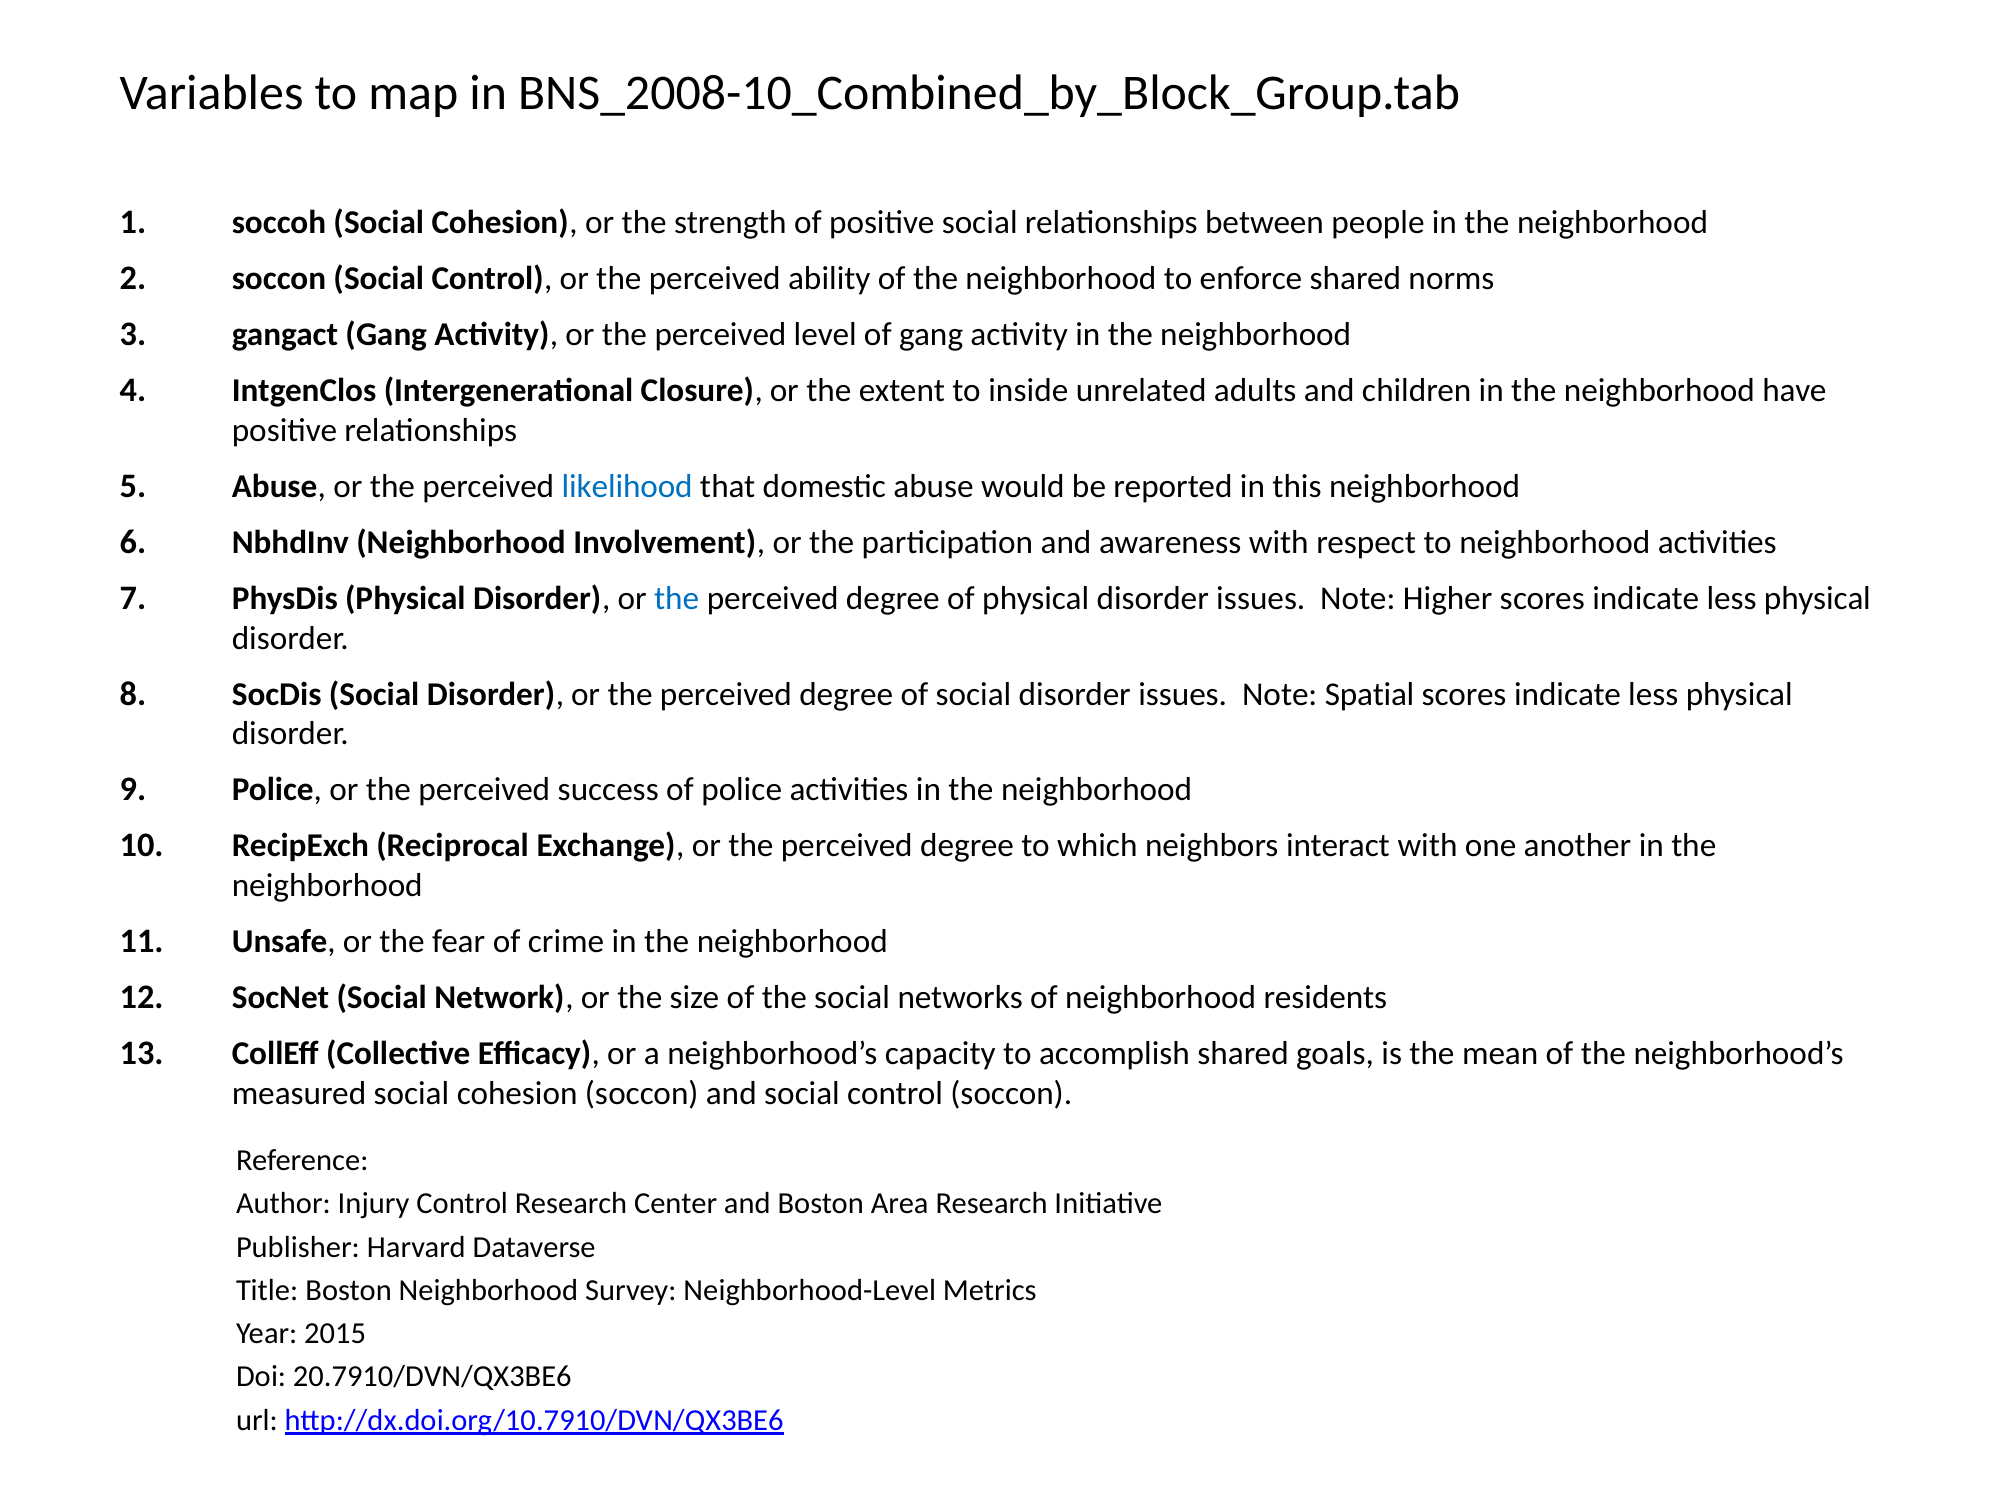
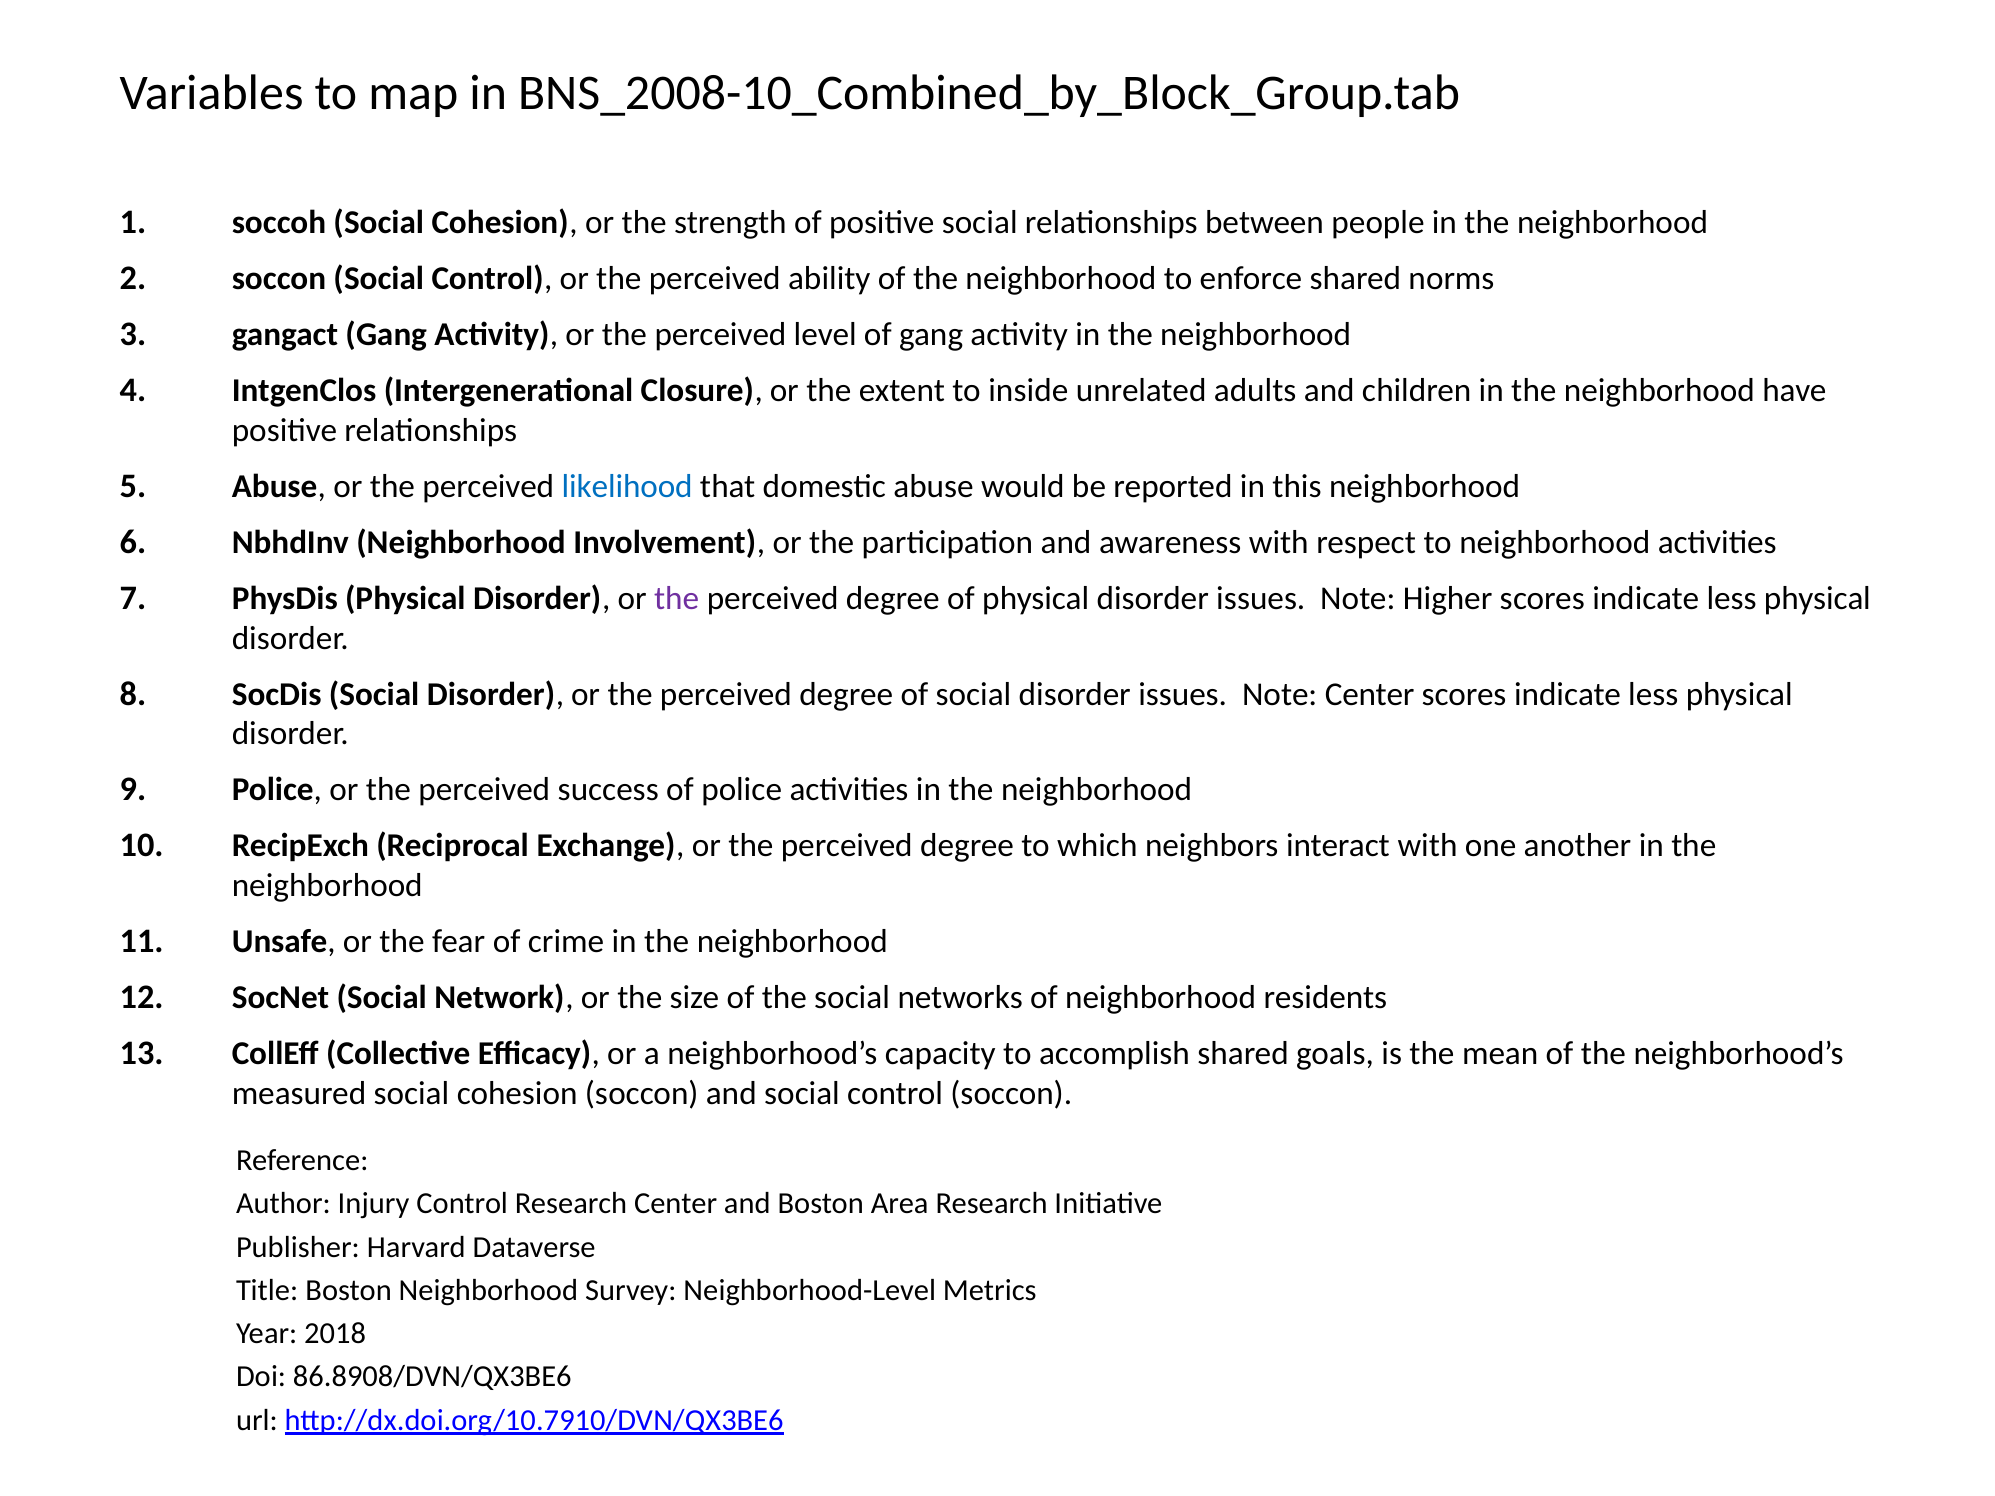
the colour: blue -> purple (677, 598)
Note Spatial: Spatial -> Center (1370, 694)
2015: 2015 -> 2018 (335, 1334)
20.7910/DVN/QX3BE6: 20.7910/DVN/QX3BE6 -> 86.8908/DVN/QX3BE6 (432, 1377)
